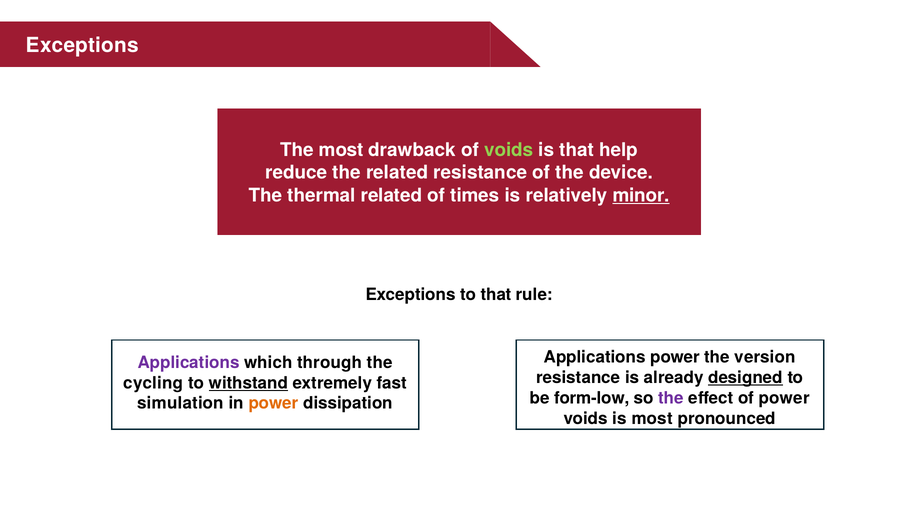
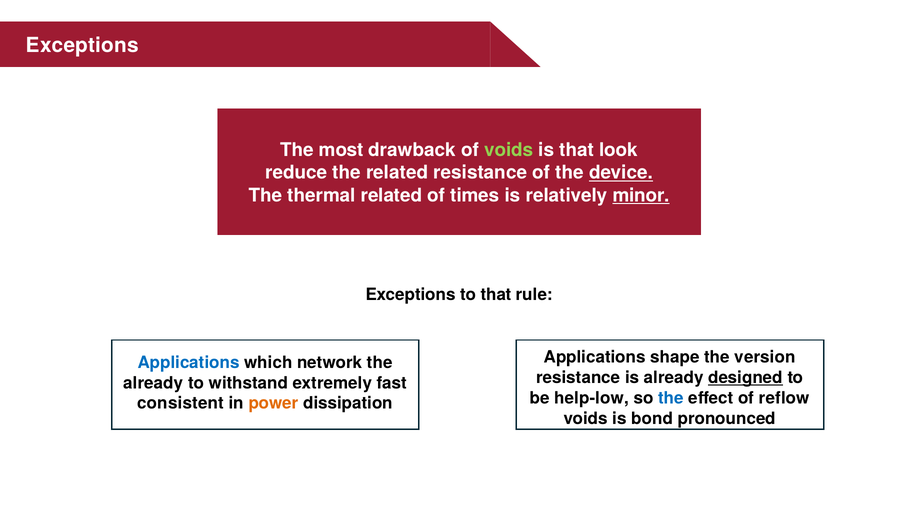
help: help -> look (619, 150)
device underline: none -> present (621, 173)
Applications power: power -> shape (675, 357)
Applications colour: purple -> blue (189, 363)
through: through -> network (330, 363)
cycling: cycling -> already (153, 383)
withstand underline: present -> none (249, 383)
form-low: form-low -> help-low (592, 398)
the colour: purple -> blue (671, 398)
of power: power -> reflow (784, 398)
simulation: simulation -> consistent (181, 403)
is most: most -> bond (652, 419)
